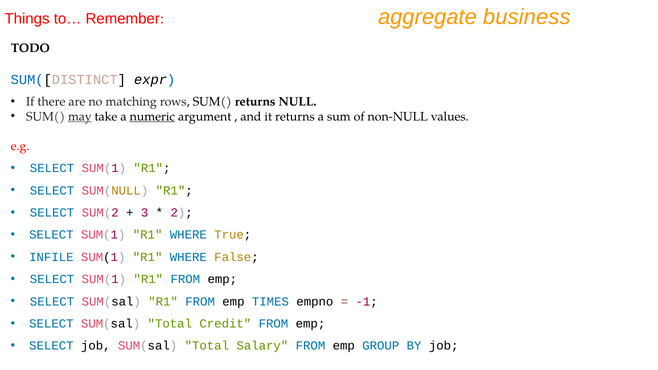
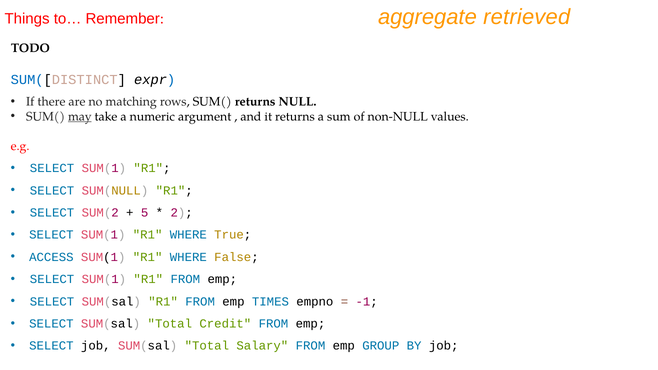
business: business -> retrieved (527, 17)
numeric underline: present -> none (152, 117)
3: 3 -> 5 (145, 213)
INFILE: INFILE -> ACCESS (51, 257)
